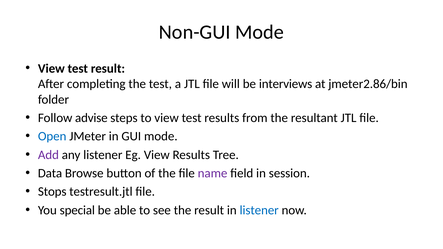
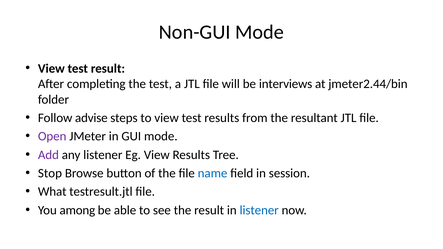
jmeter2.86/bin: jmeter2.86/bin -> jmeter2.44/bin (368, 84)
Open colour: blue -> purple (52, 136)
Data: Data -> Stop (50, 173)
name colour: purple -> blue (213, 173)
Stops: Stops -> What (52, 192)
special: special -> among (77, 210)
